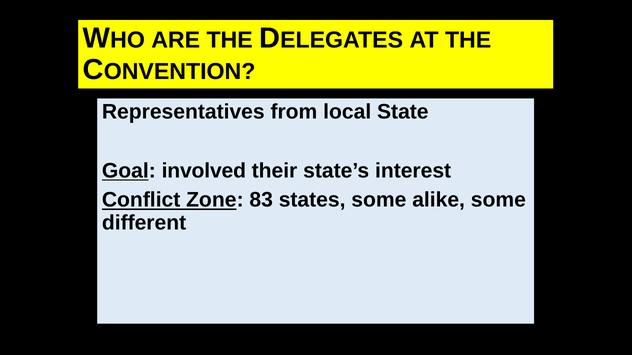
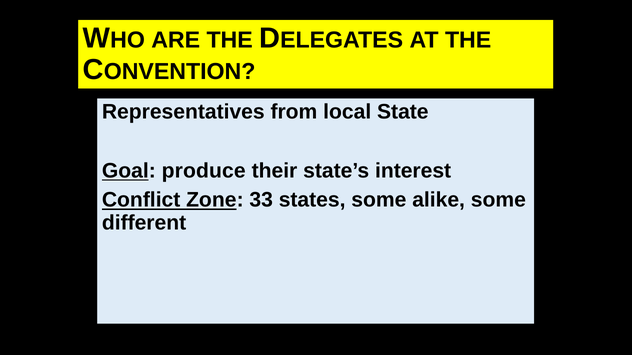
involved: involved -> produce (204, 171)
83: 83 -> 33 (261, 200)
